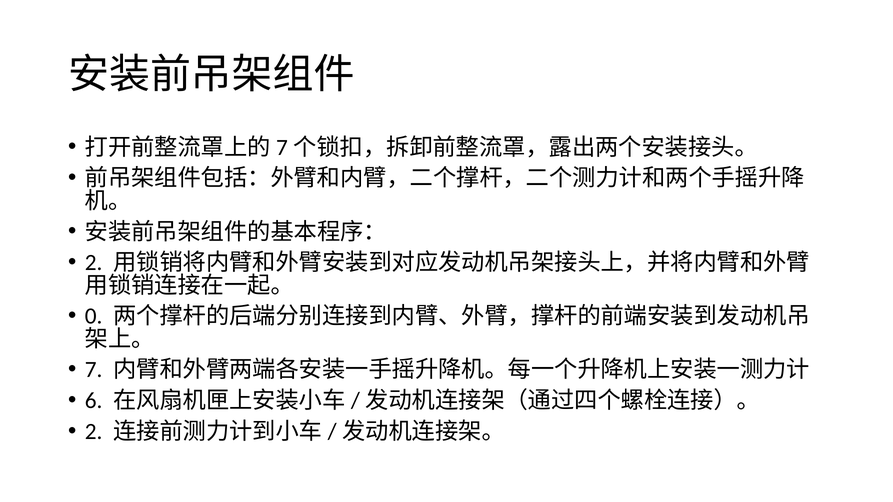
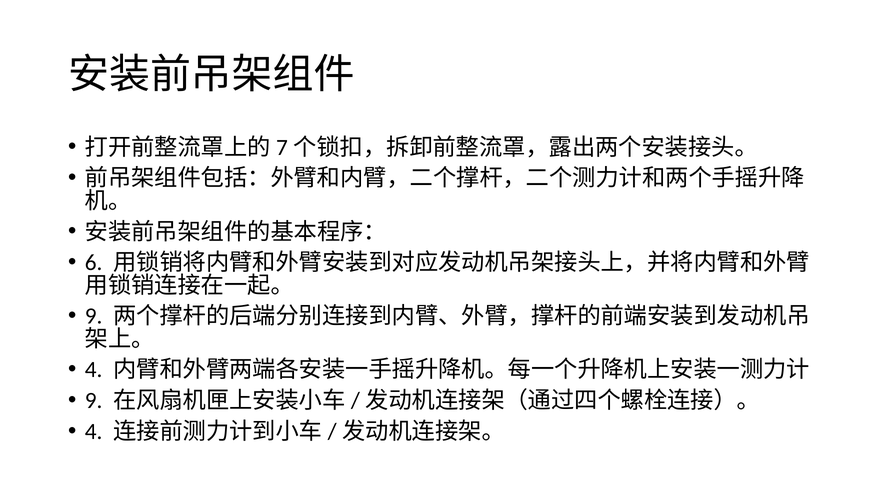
2: 2 -> 6 (94, 263)
0: 0 -> 9 (94, 316)
7: 7 -> 4 (94, 370)
6: 6 -> 9 (94, 401)
2: 2 -> 4 (94, 432)
